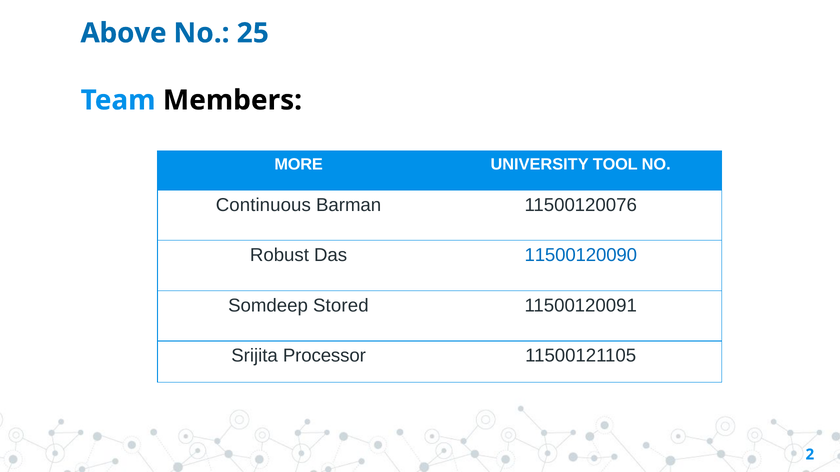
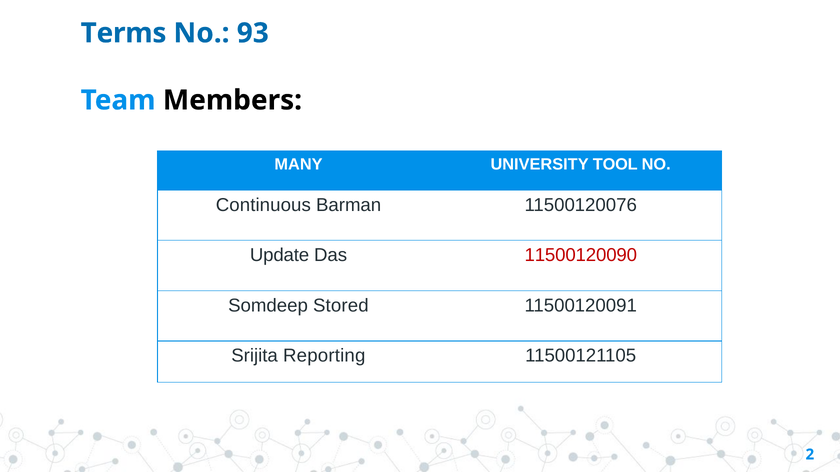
Above: Above -> Terms (124, 33)
25: 25 -> 93 (253, 33)
MORE: MORE -> MANY (299, 165)
Robust: Robust -> Update (280, 255)
11500120090 colour: blue -> red (581, 255)
Processor: Processor -> Reporting (324, 356)
